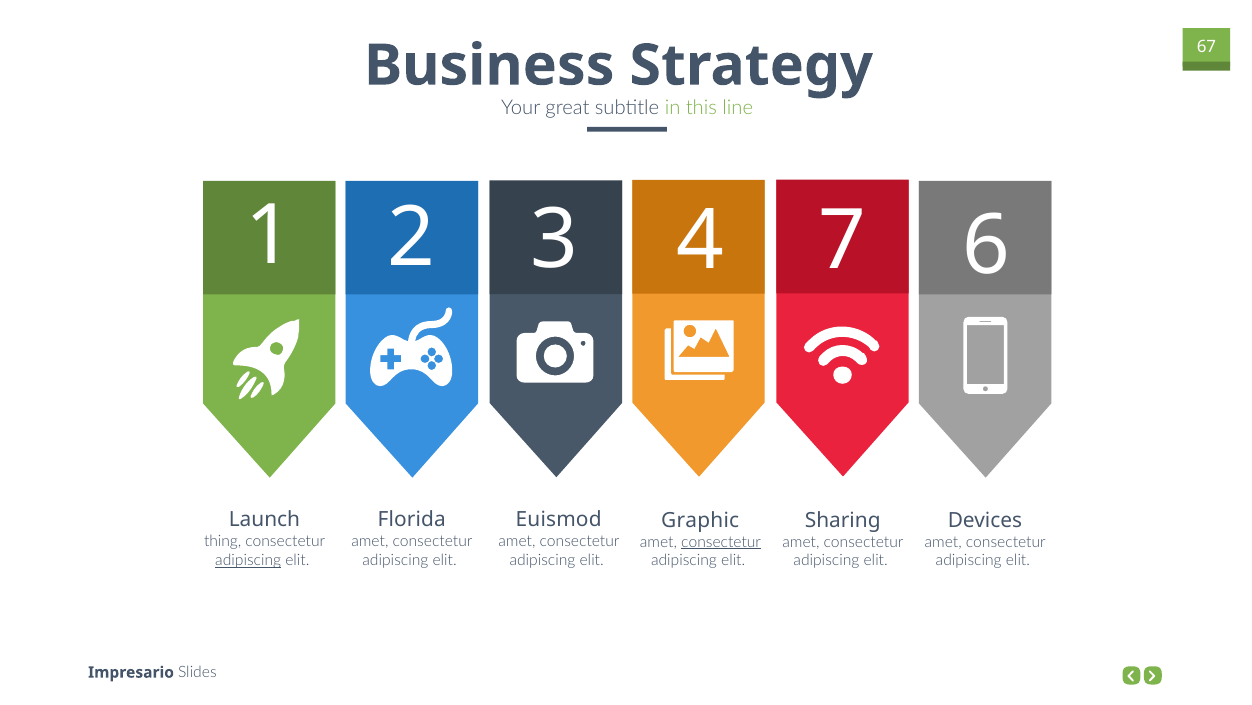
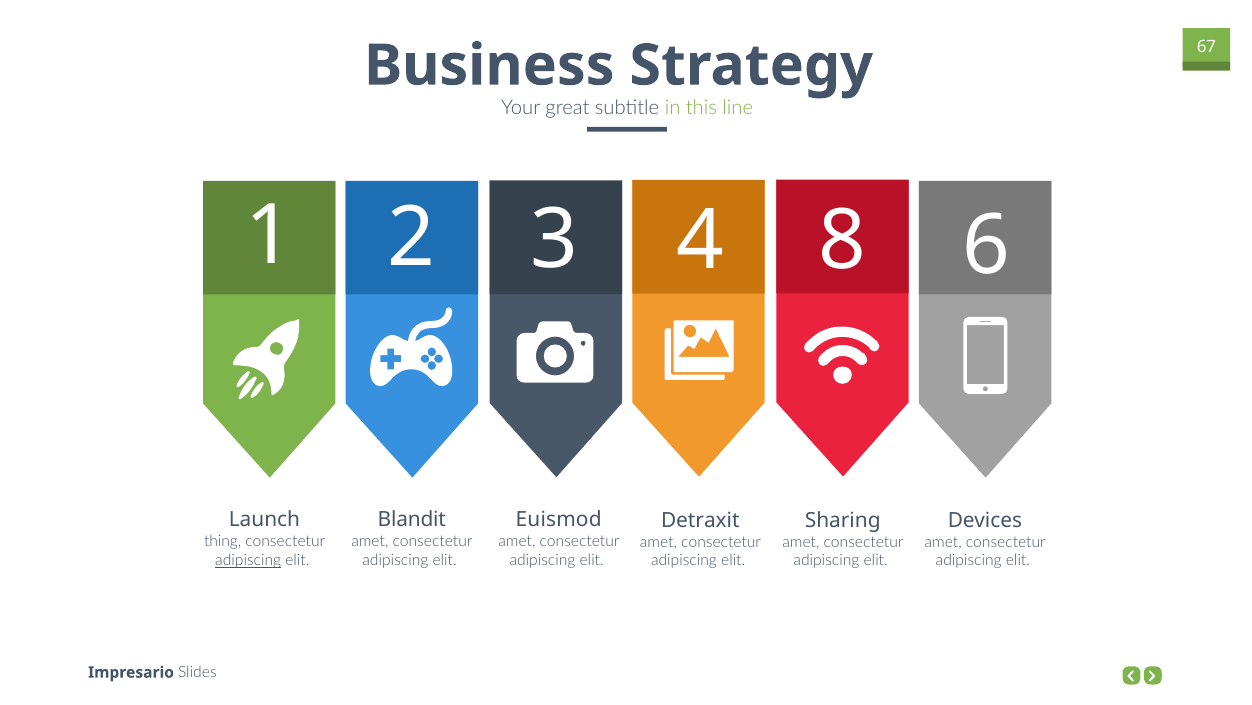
7: 7 -> 8 (843, 240)
Florida: Florida -> Blandit (412, 520)
Graphic: Graphic -> Detraxit (700, 520)
consectetur underline: present -> none (721, 542)
